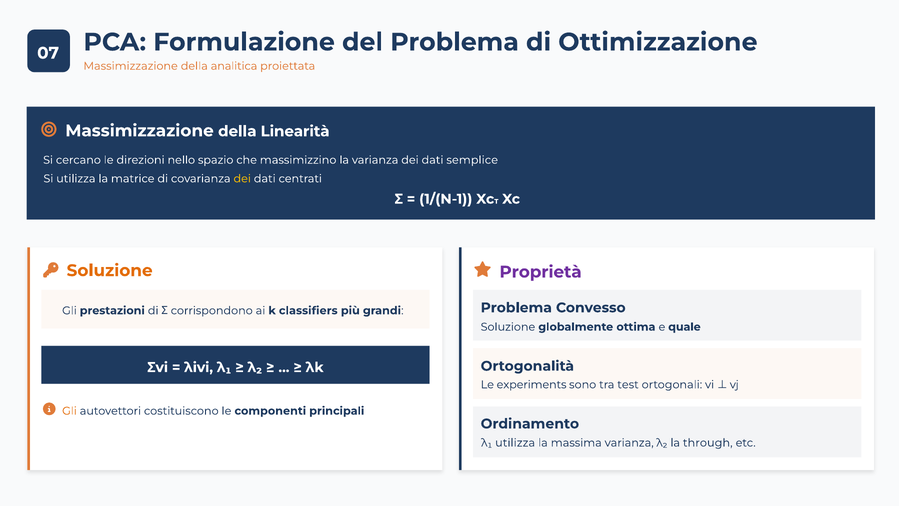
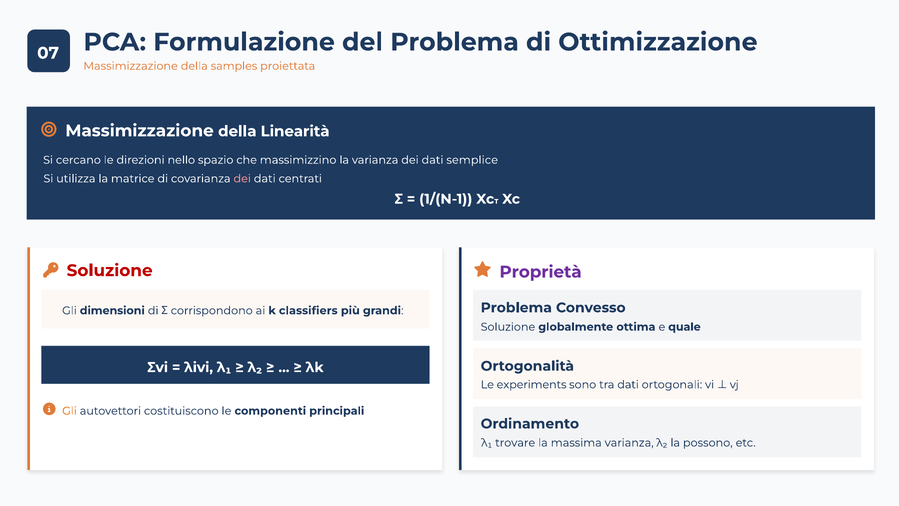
analitica: analitica -> samples (234, 66)
dei colour: yellow -> pink (242, 179)
Soluzione colour: orange -> red (110, 270)
prestazioni: prestazioni -> dimensioni (112, 310)
tra test: test -> dati (628, 384)
λ₁ utilizza: utilizza -> trovare (515, 443)
through: through -> possono (708, 443)
